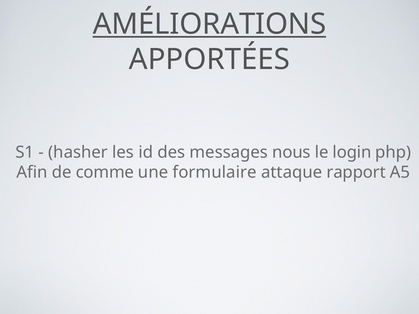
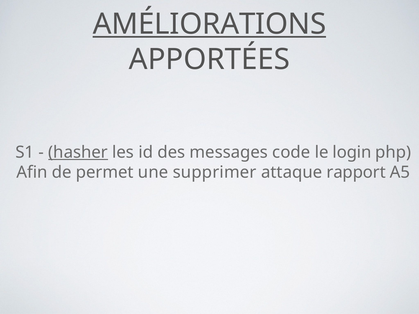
hasher underline: none -> present (78, 152)
nous: nous -> code (291, 152)
comme: comme -> permet (105, 172)
formulaire: formulaire -> supprimer (215, 172)
